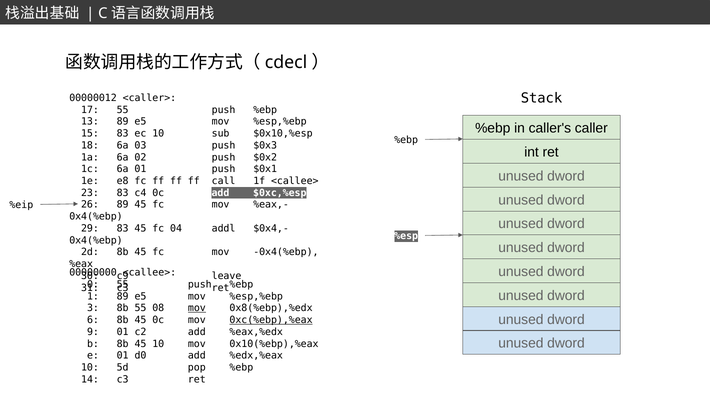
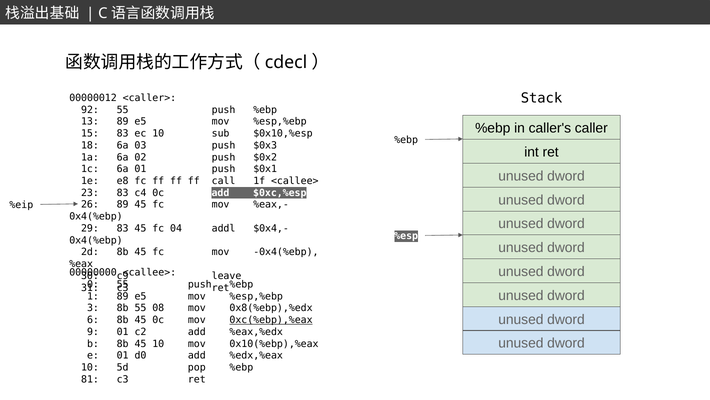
17: 17 -> 92 (90, 110)
mov underline: present -> none (197, 308)
14: 14 -> 81 (90, 379)
